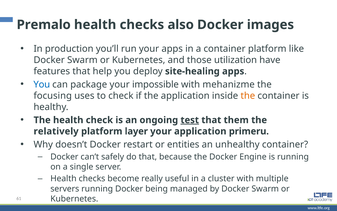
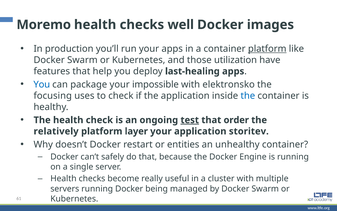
Premalo: Premalo -> Moremo (44, 25)
also: also -> well (181, 25)
platform underline: none -> present (267, 49)
site-healing: site-healing -> last-healing (192, 71)
mehanizme: mehanizme -> elektronsko (229, 84)
the colour: orange -> blue (248, 96)
them: them -> order (236, 120)
primeru: primeru -> storitev (249, 131)
